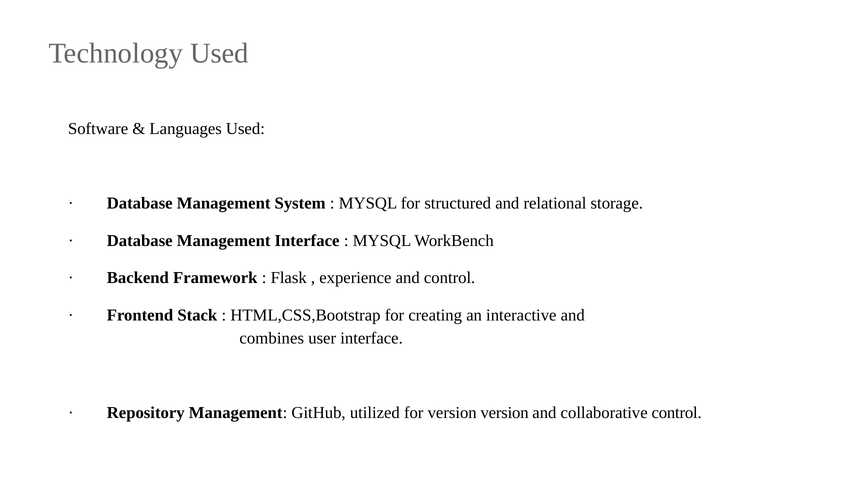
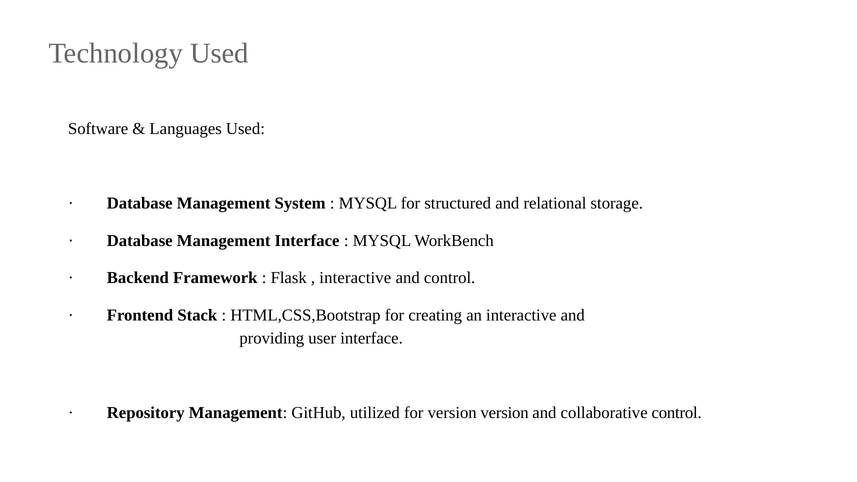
experience: experience -> interactive (355, 278)
combines: combines -> providing (272, 338)
